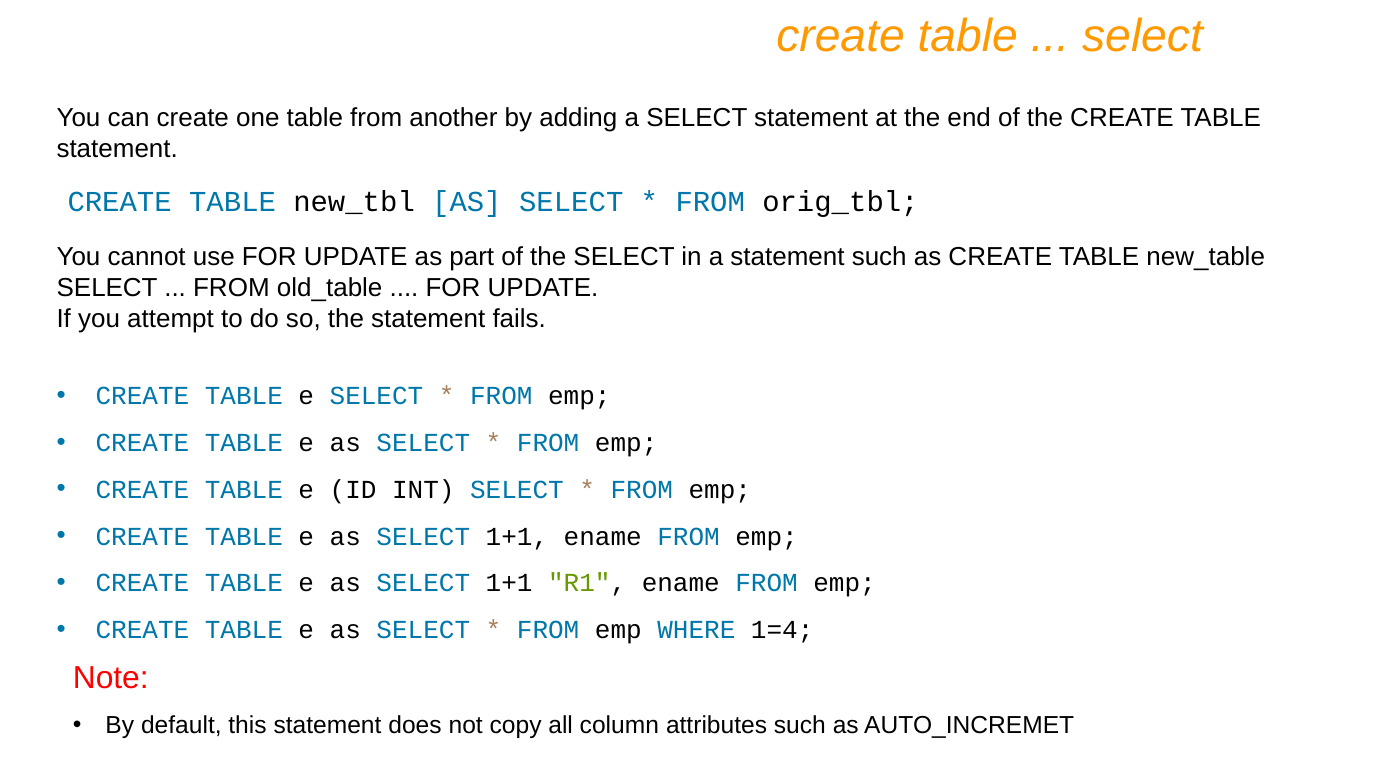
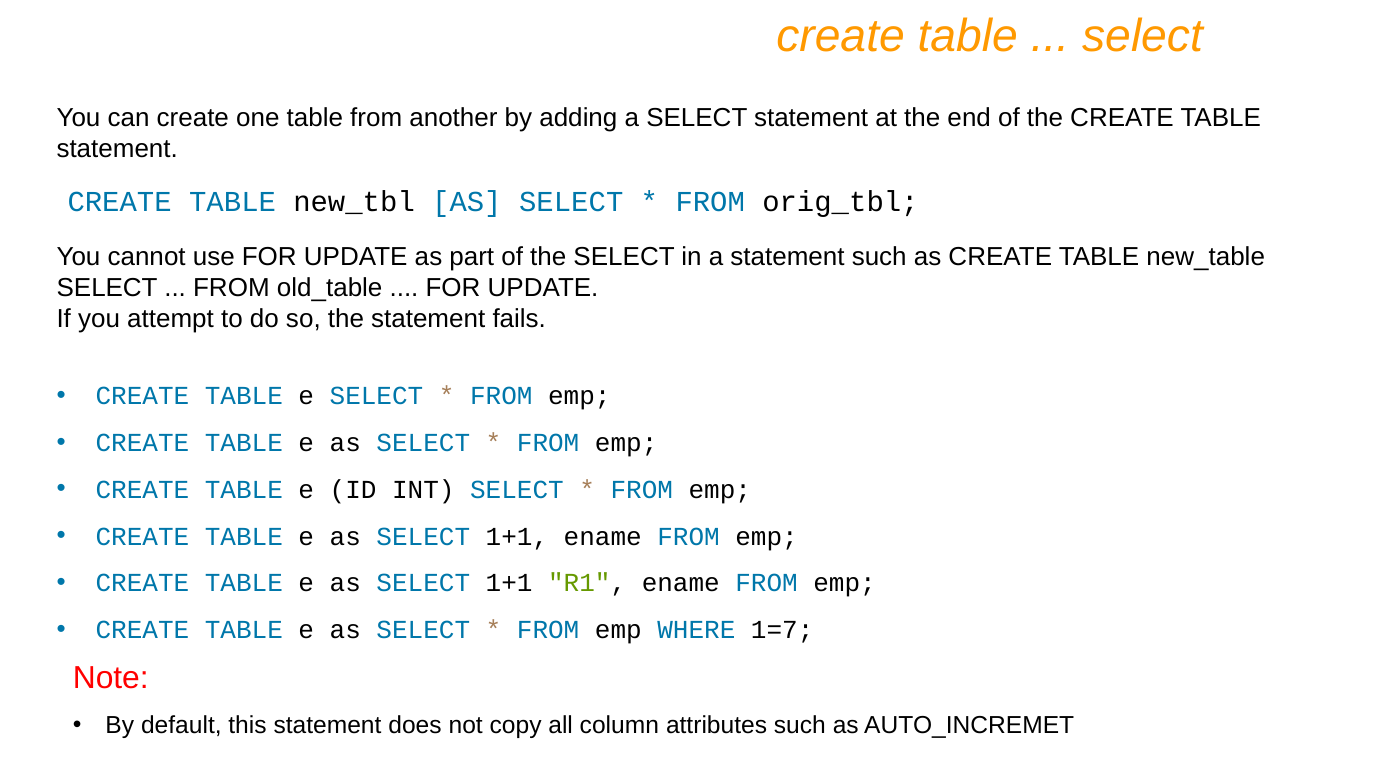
1=4: 1=4 -> 1=7 (782, 630)
